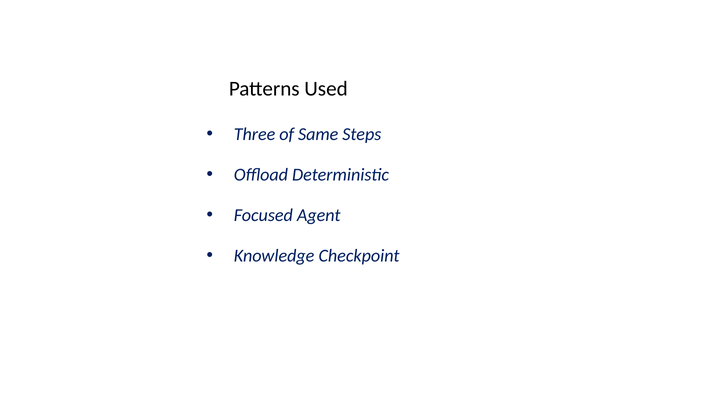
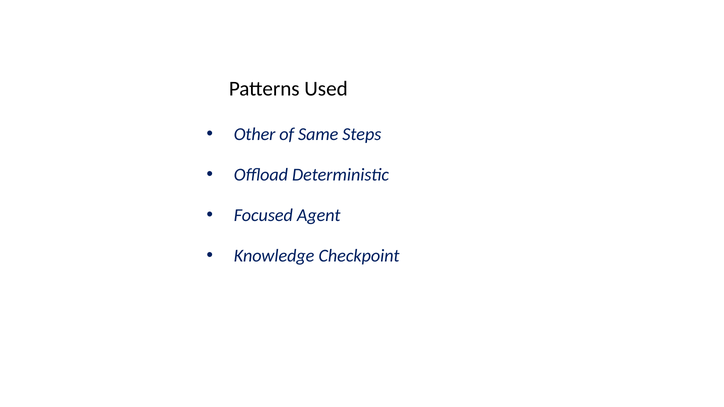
Three: Three -> Other (255, 134)
